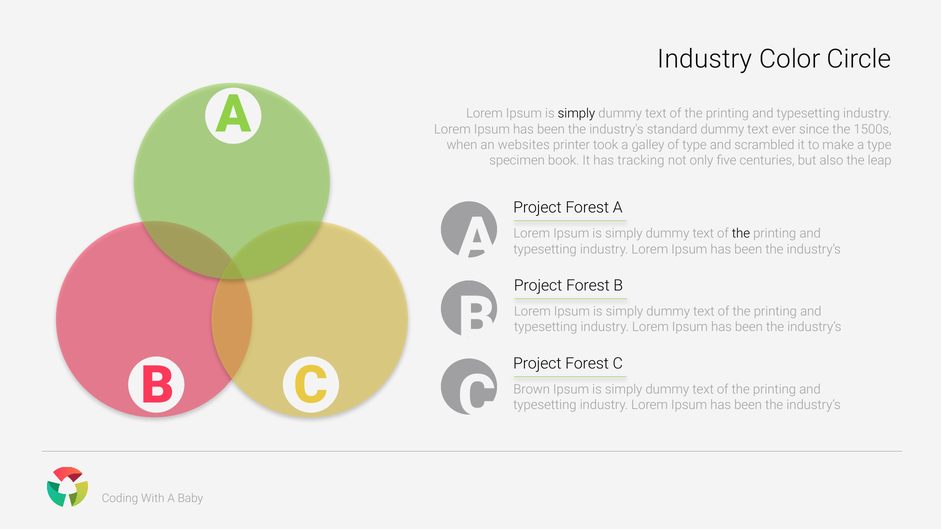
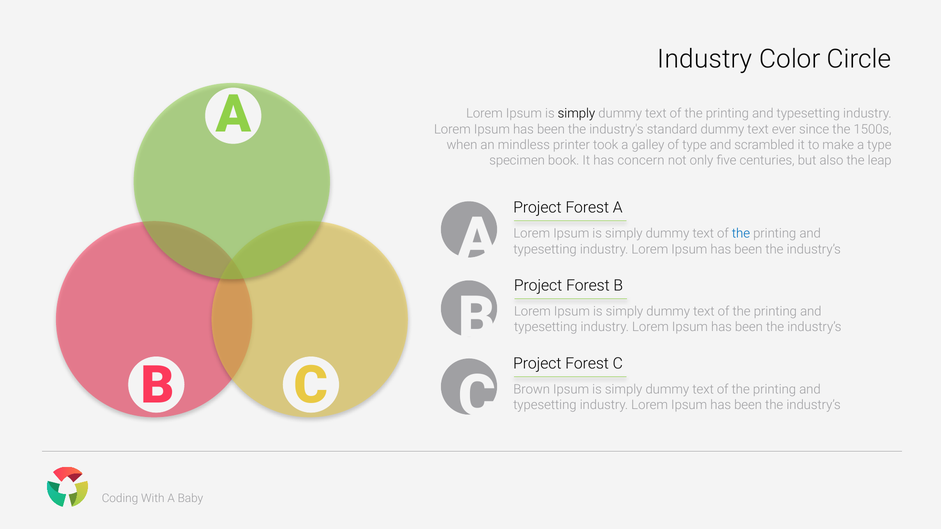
websites: websites -> mindless (524, 145)
tracking: tracking -> concern (641, 161)
the colour: black -> blue (741, 234)
